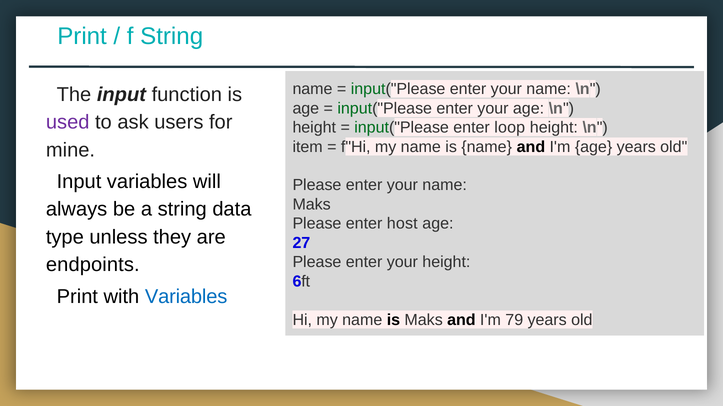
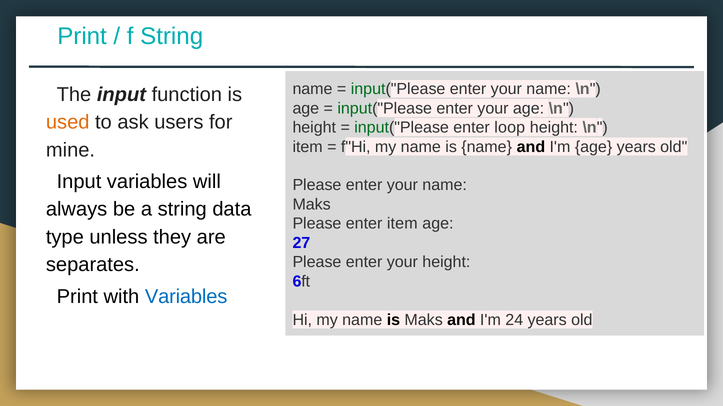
used colour: purple -> orange (68, 123)
enter host: host -> item (402, 224)
endpoints: endpoints -> separates (93, 265)
79: 79 -> 24 (514, 320)
